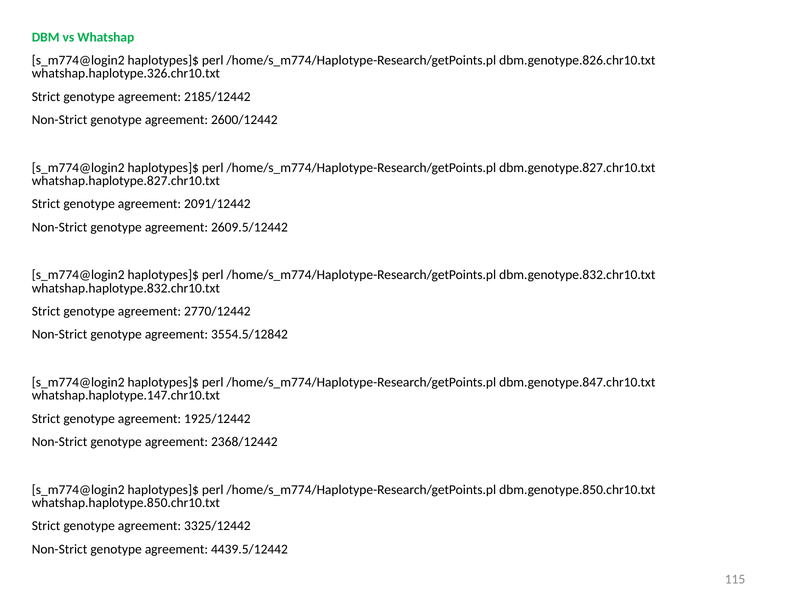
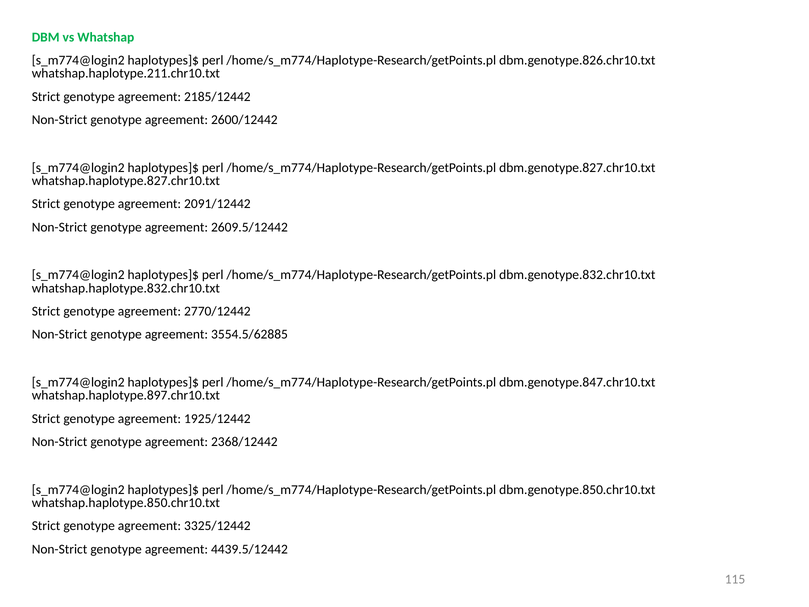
whatshap.haplotype.326.chr10.txt: whatshap.haplotype.326.chr10.txt -> whatshap.haplotype.211.chr10.txt (126, 73)
3554.5/12842: 3554.5/12842 -> 3554.5/62885 (250, 334)
whatshap.haplotype.147.chr10.txt: whatshap.haplotype.147.chr10.txt -> whatshap.haplotype.897.chr10.txt (126, 395)
